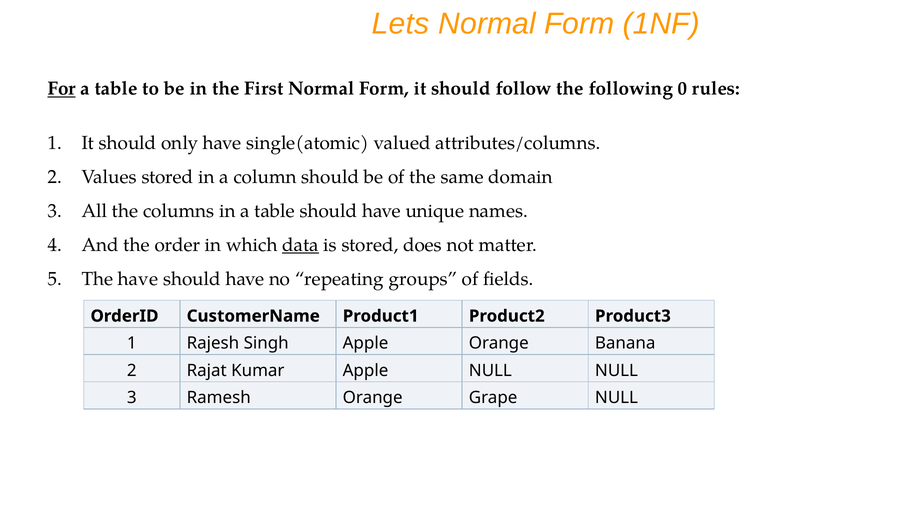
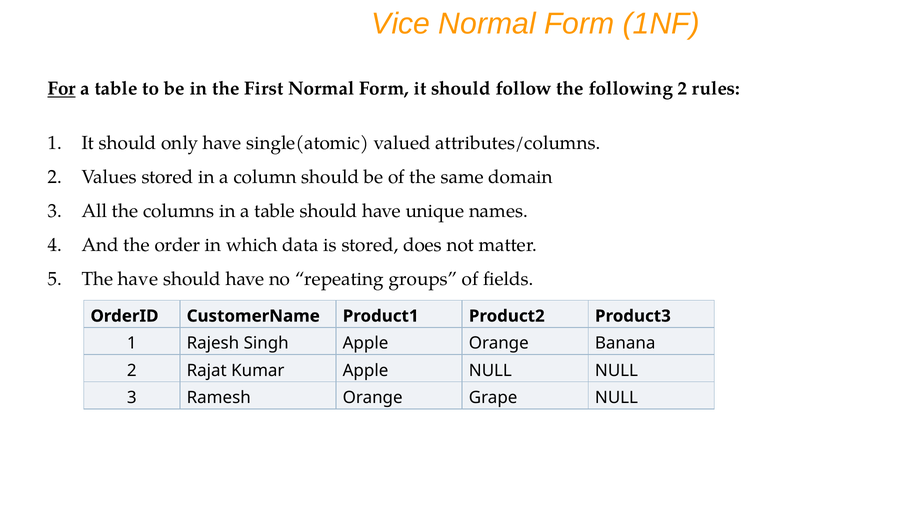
Lets: Lets -> Vice (401, 24)
following 0: 0 -> 2 (682, 89)
data underline: present -> none (300, 245)
